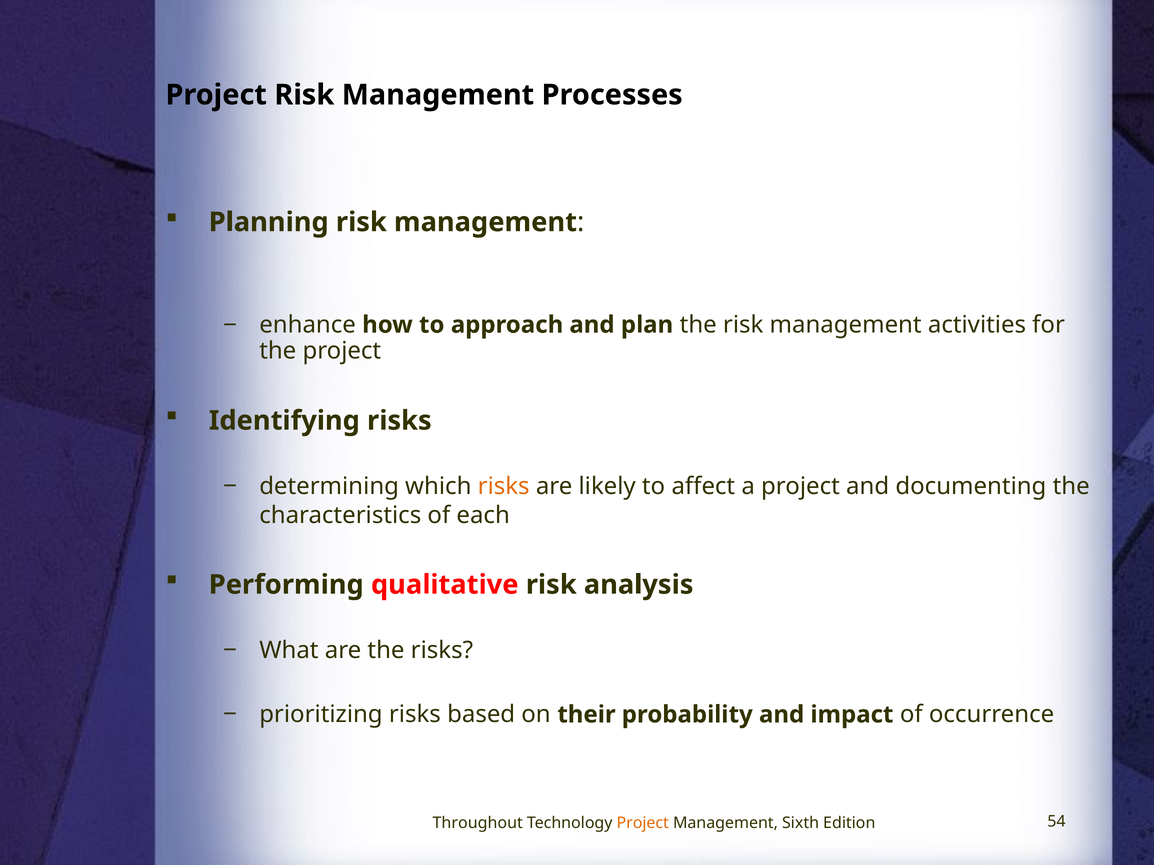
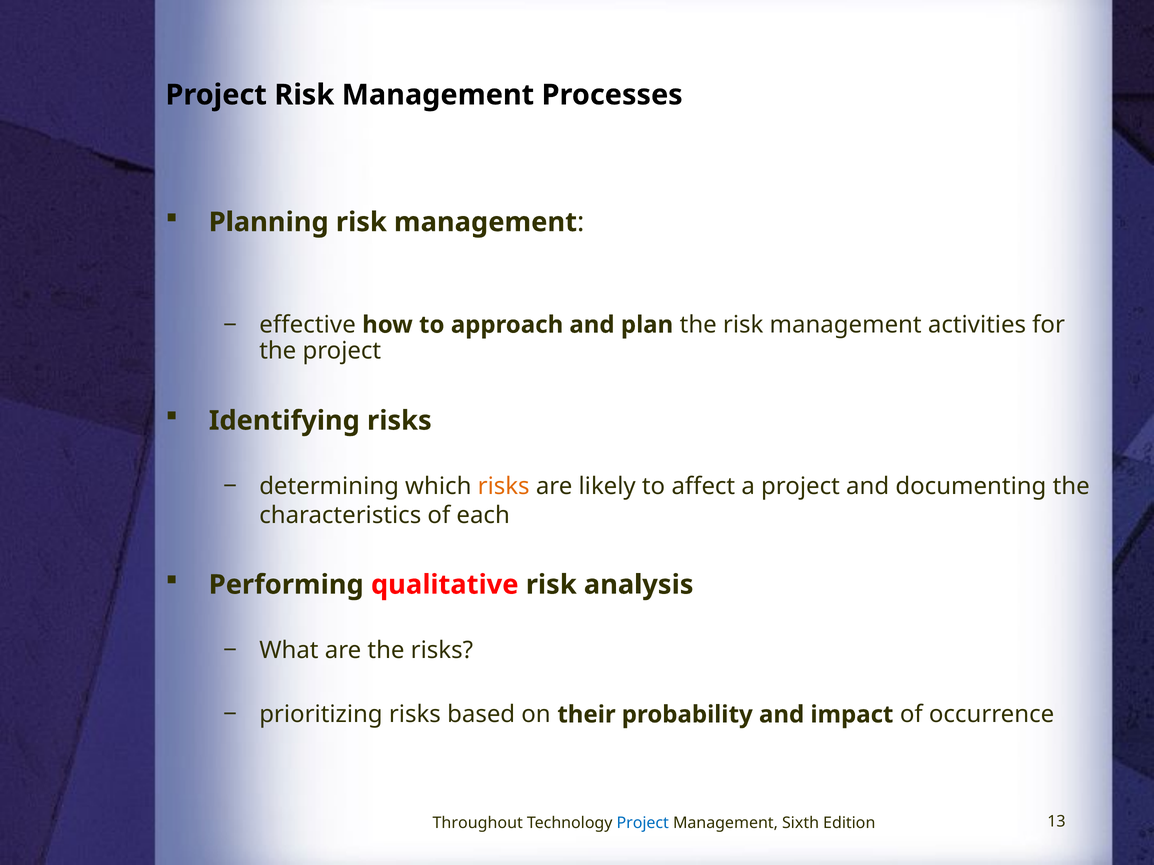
enhance: enhance -> effective (308, 325)
Project colour: orange -> blue (643, 823)
54: 54 -> 13 (1056, 822)
